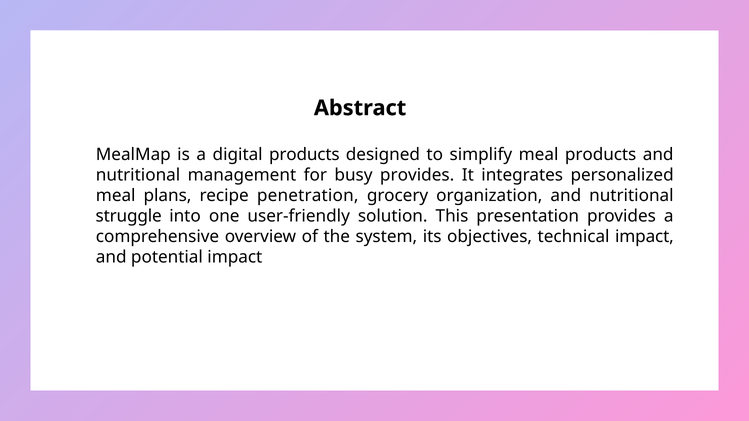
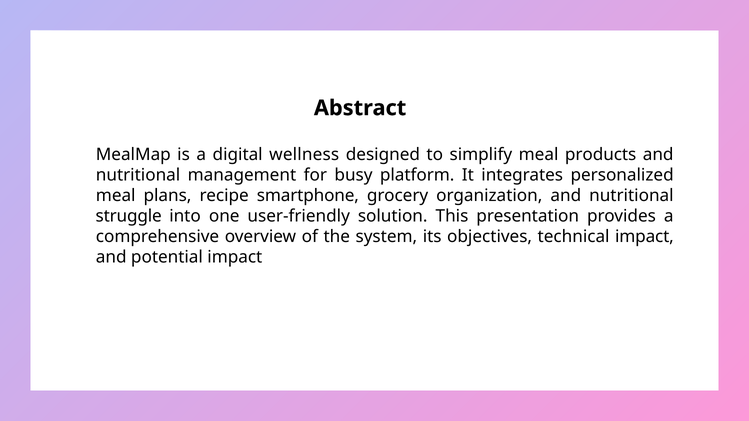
digital products: products -> wellness (304, 155)
busy provides: provides -> platform (417, 175)
penetration: penetration -> smartphone (308, 196)
